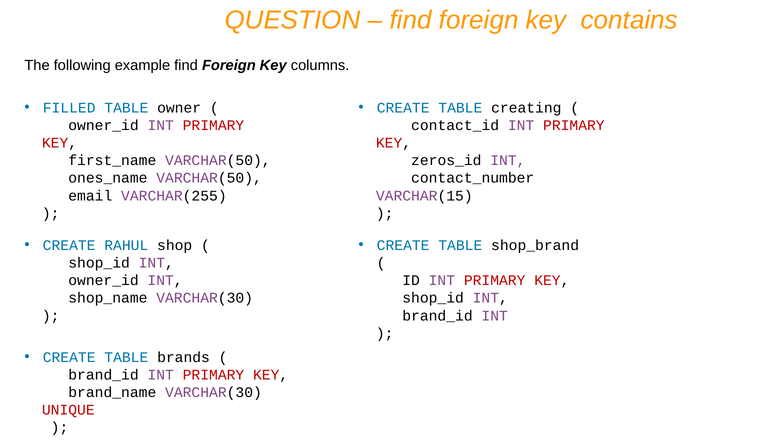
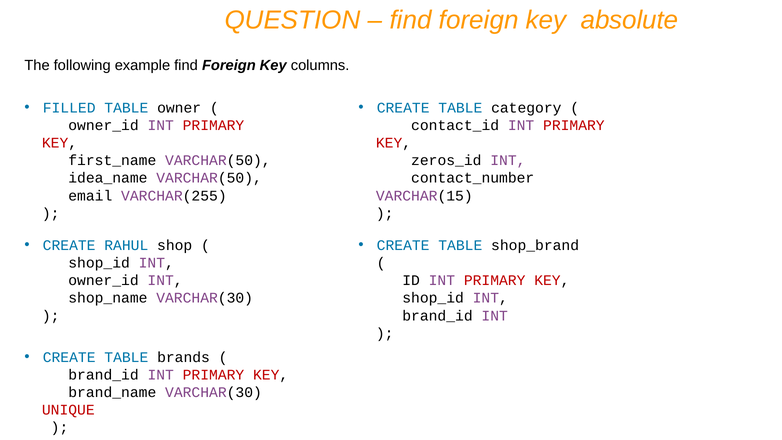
contains: contains -> absolute (629, 20)
creating: creating -> category (526, 108)
ones_name: ones_name -> idea_name (108, 178)
